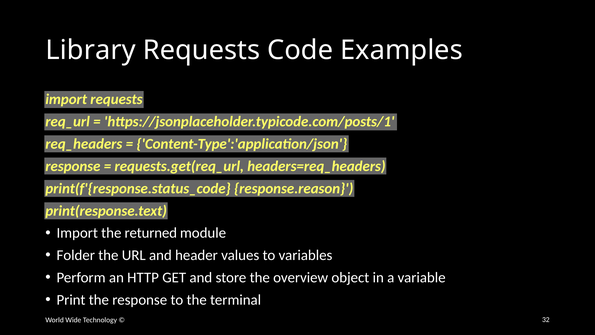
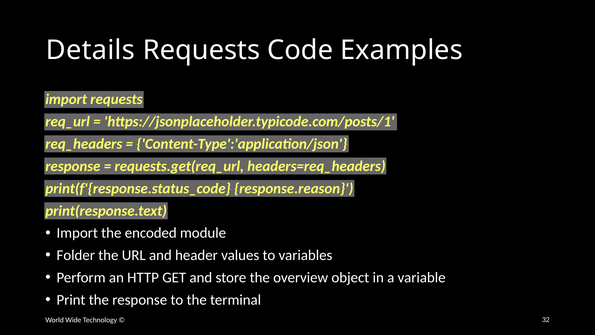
Library: Library -> Details (90, 50)
returned: returned -> encoded (151, 233)
